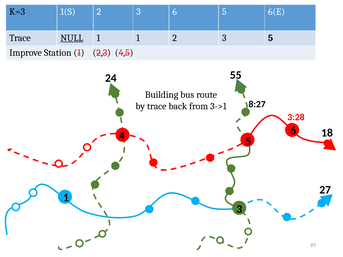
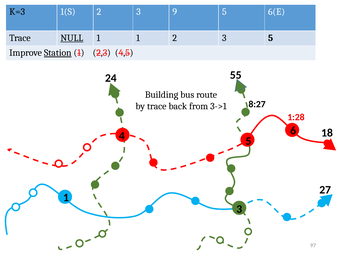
3 6: 6 -> 9 (175, 12)
Station underline: none -> present (58, 53)
3:28: 3:28 -> 1:28 (296, 117)
